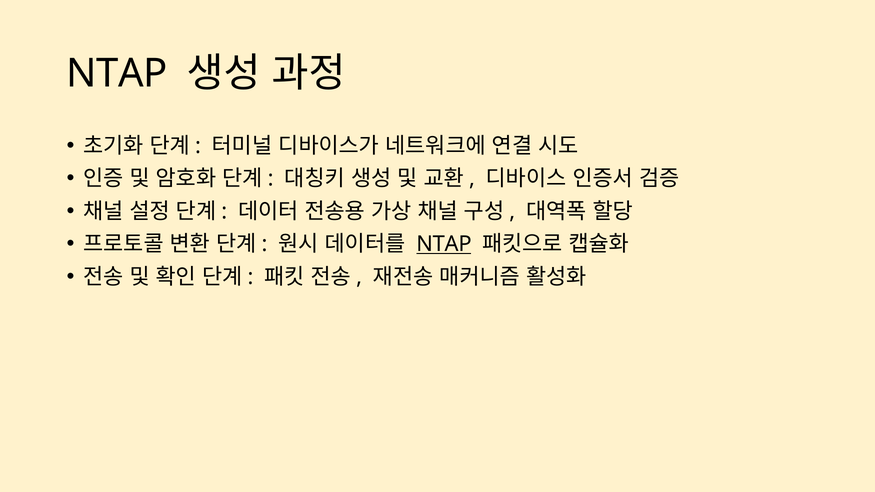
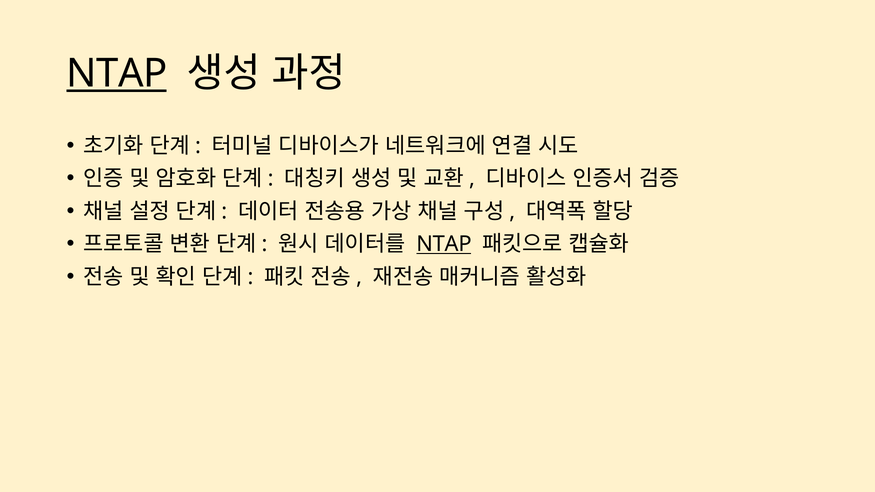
NTAP underline: none -> present (117, 74)
